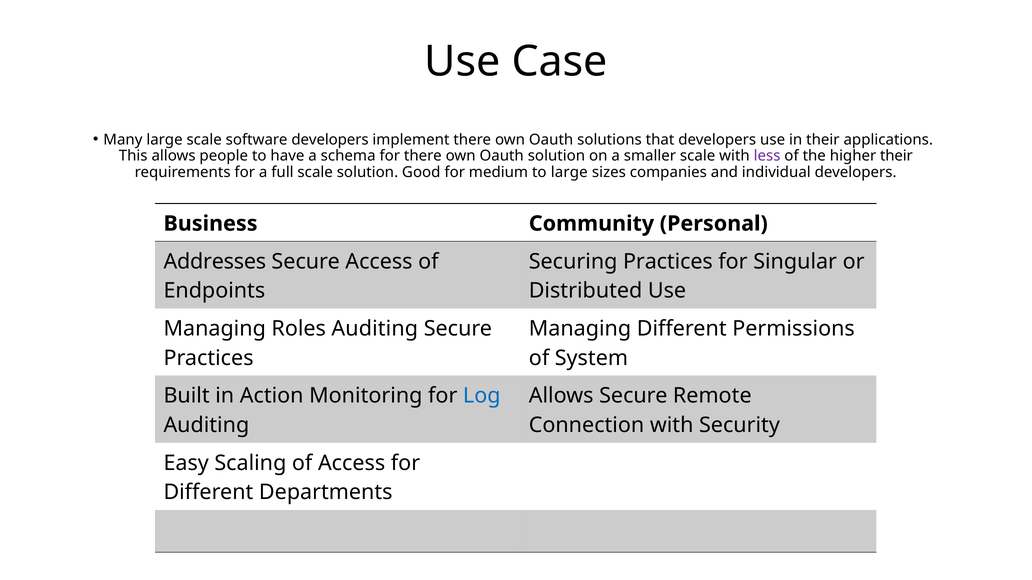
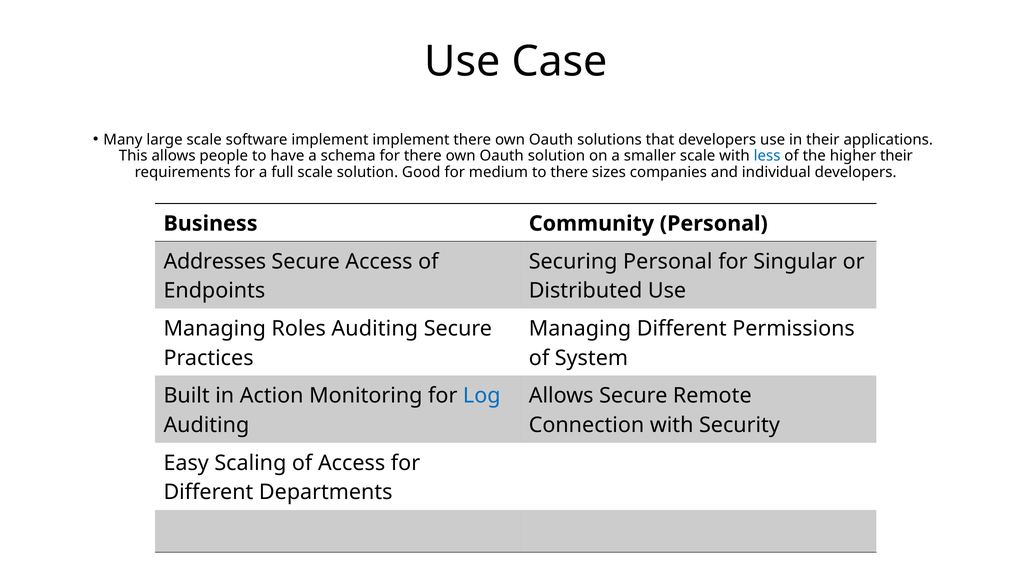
software developers: developers -> implement (330, 140)
less colour: purple -> blue (767, 156)
to large: large -> there (569, 172)
Securing Practices: Practices -> Personal (668, 262)
